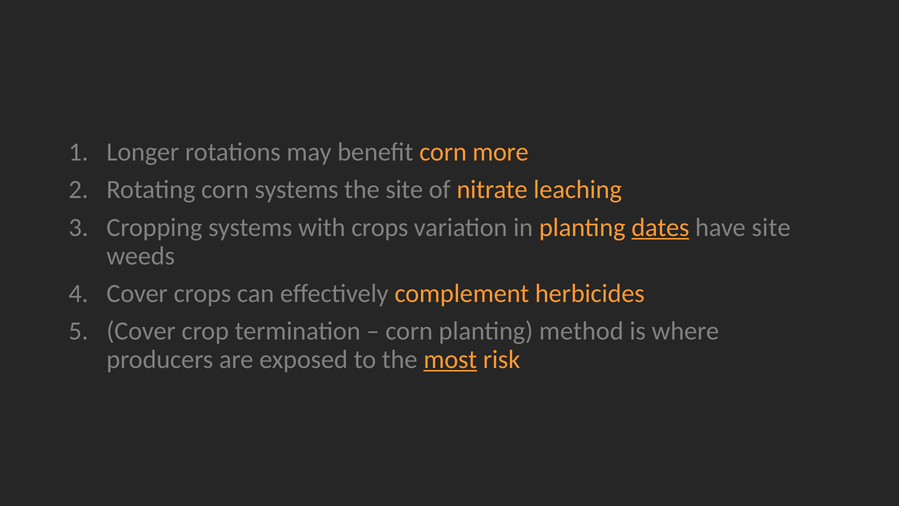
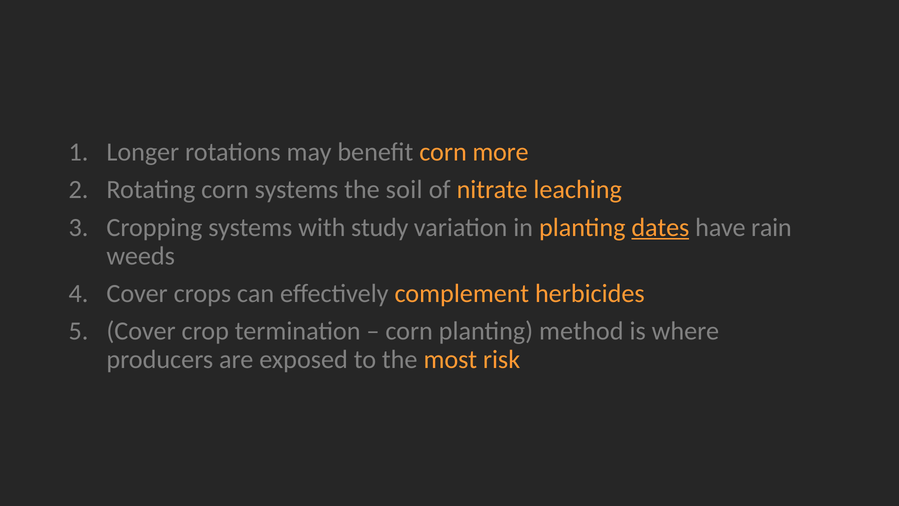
the site: site -> soil (404, 190)
with crops: crops -> study (380, 227)
have site: site -> rain (771, 227)
most underline: present -> none (450, 359)
